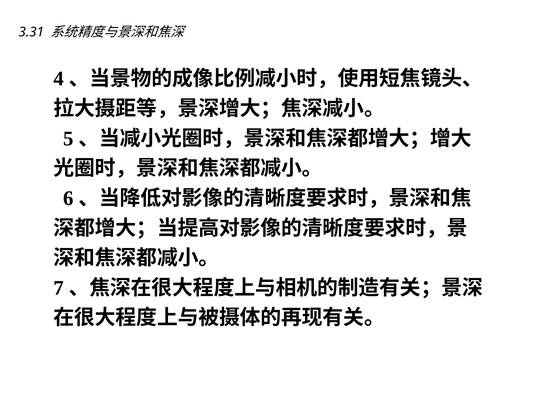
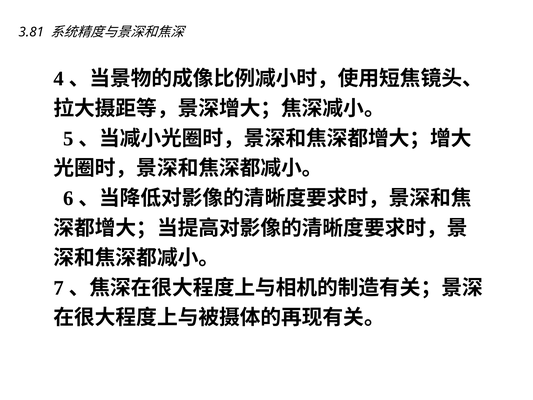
3.31: 3.31 -> 3.81 (31, 32)
